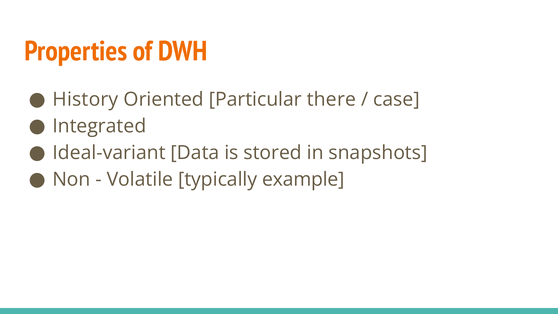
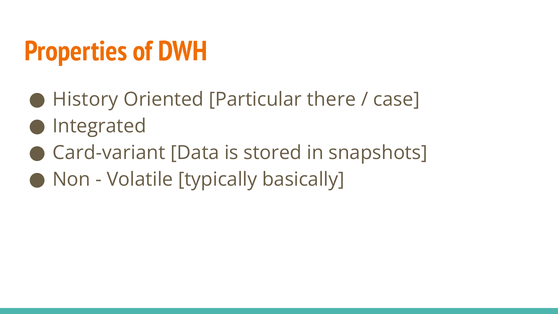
Ideal-variant: Ideal-variant -> Card-variant (109, 153)
example: example -> basically (303, 179)
